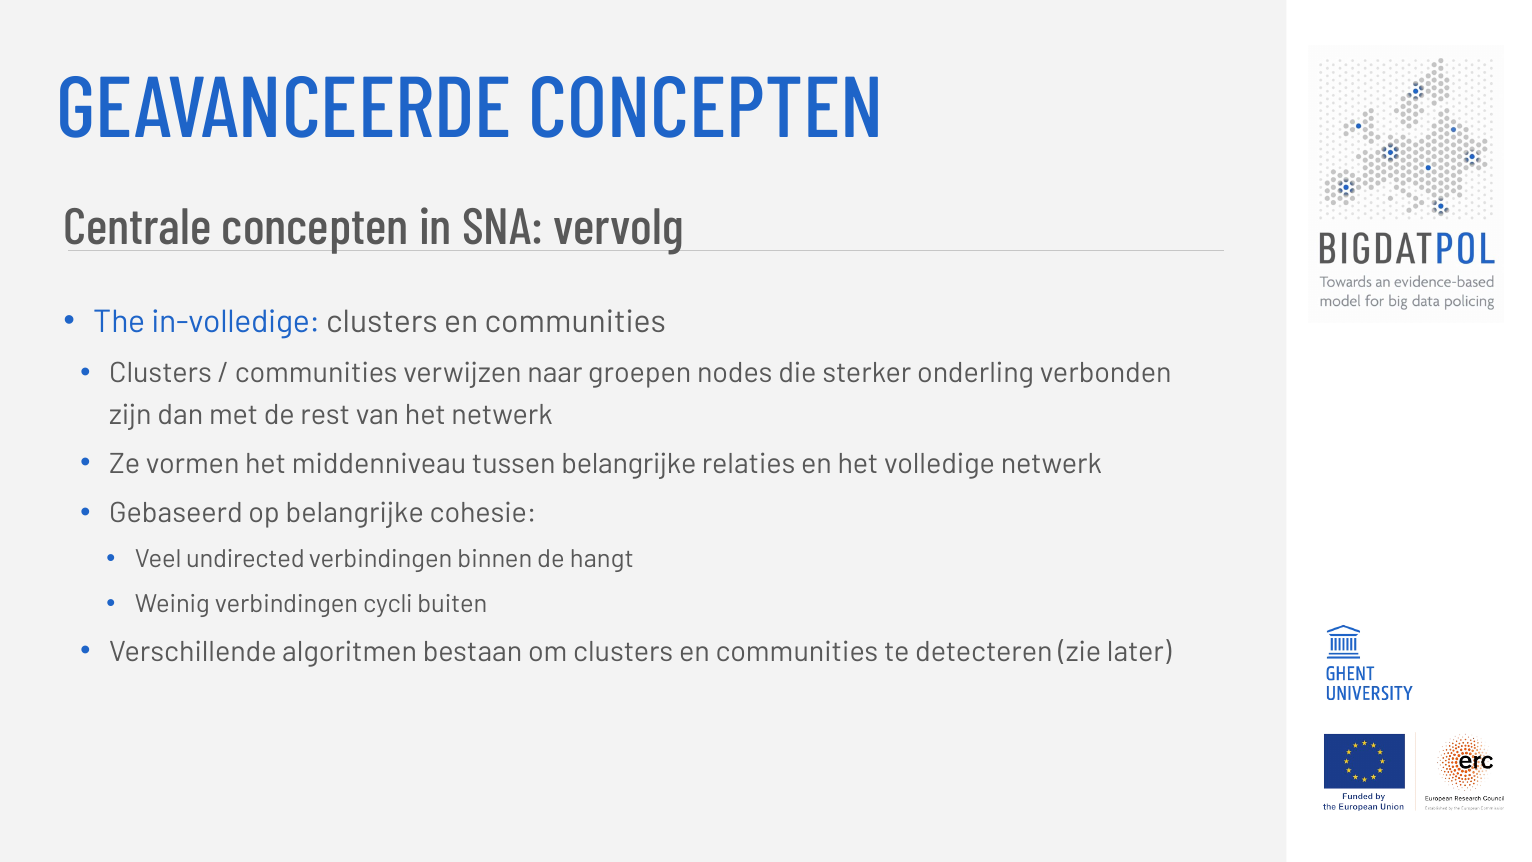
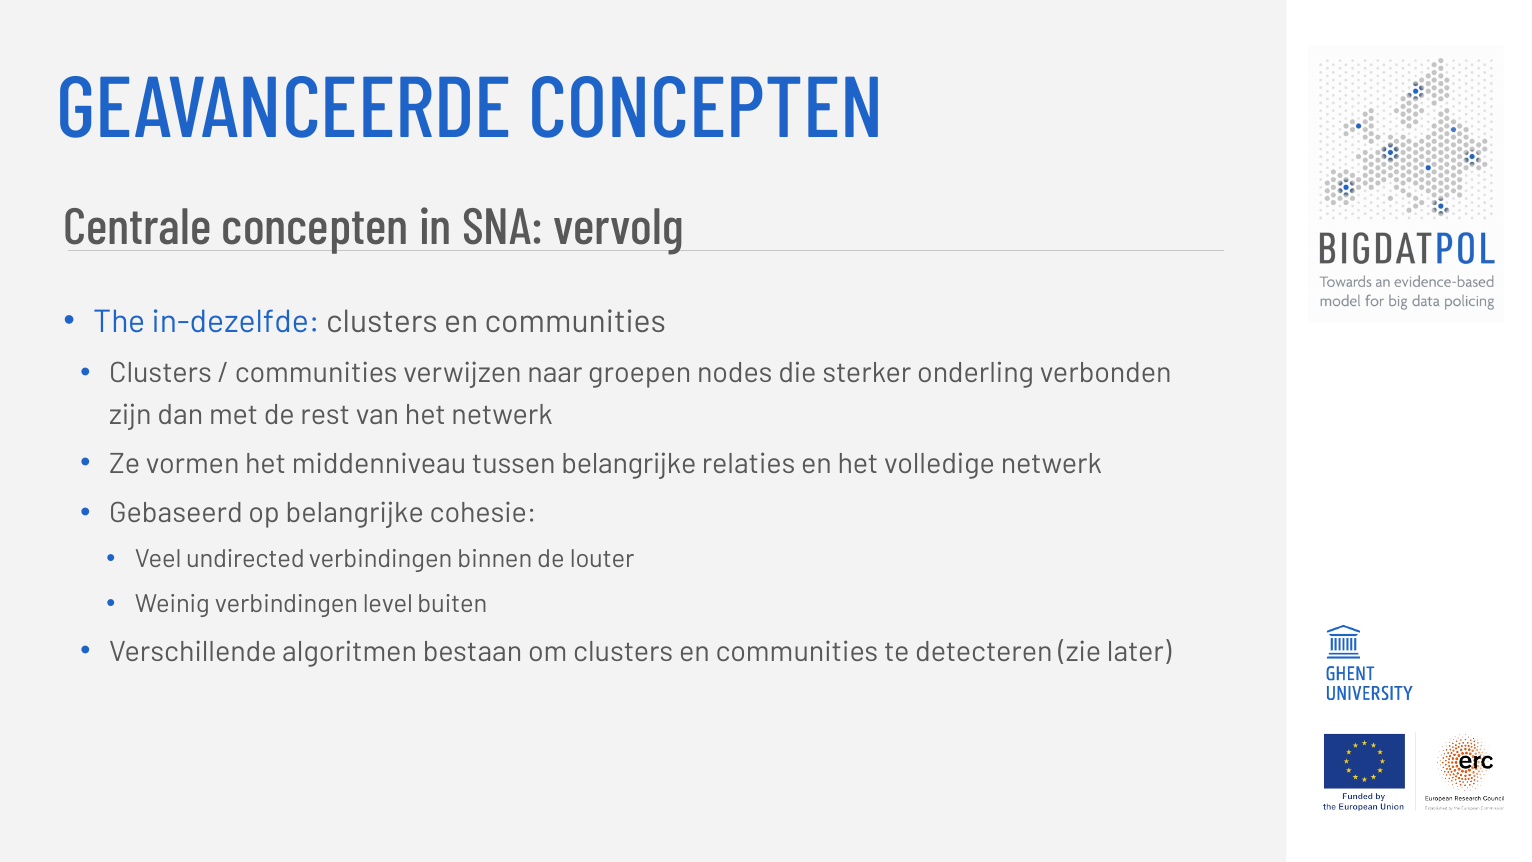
in-volledige: in-volledige -> in-dezelfde (236, 322)
hangt: hangt -> louter (602, 559)
cycli: cycli -> level (388, 604)
